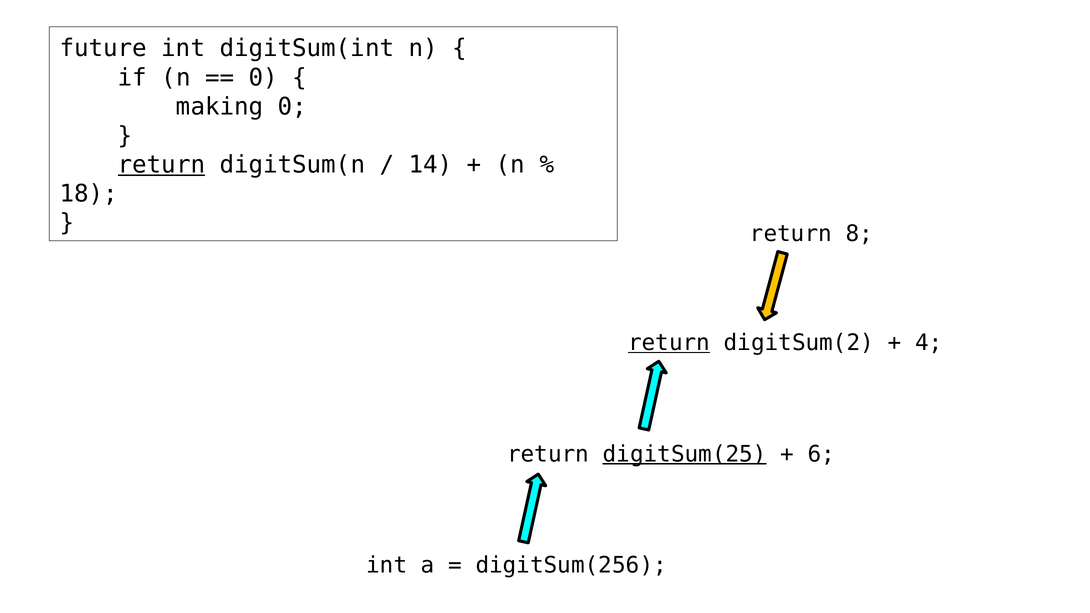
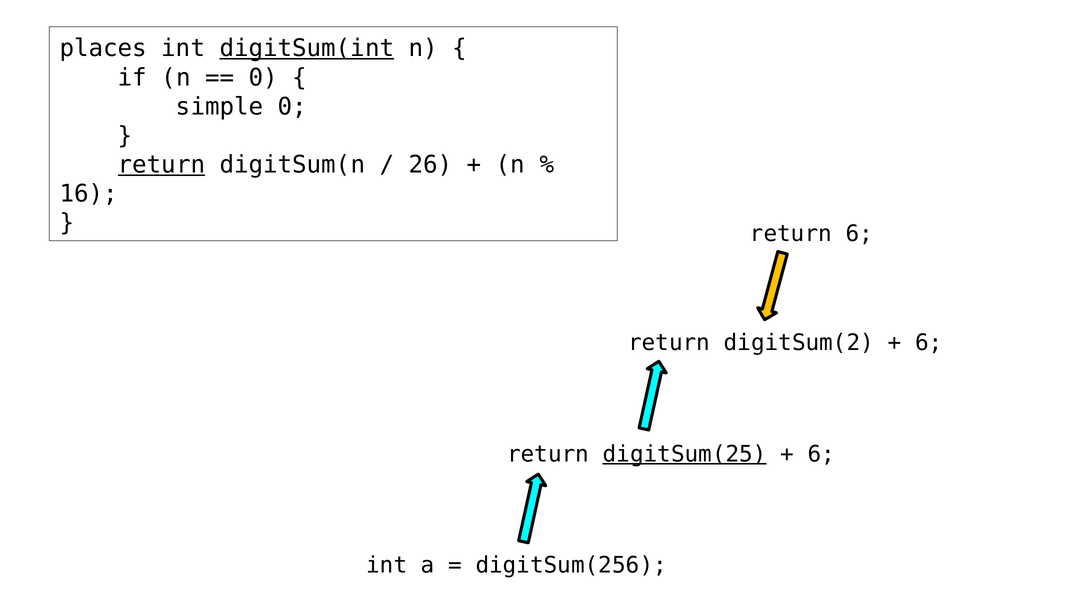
future: future -> places (103, 48)
digitSum(int underline: none -> present (307, 48)
making: making -> simple (220, 107)
14: 14 -> 26 (430, 165)
18: 18 -> 16 (89, 194)
return 8: 8 -> 6 (859, 234)
return underline: present -> none (669, 343)
4: 4 -> 6 (929, 343)
